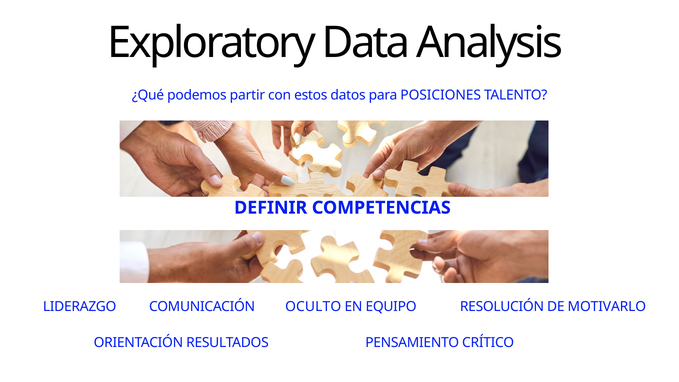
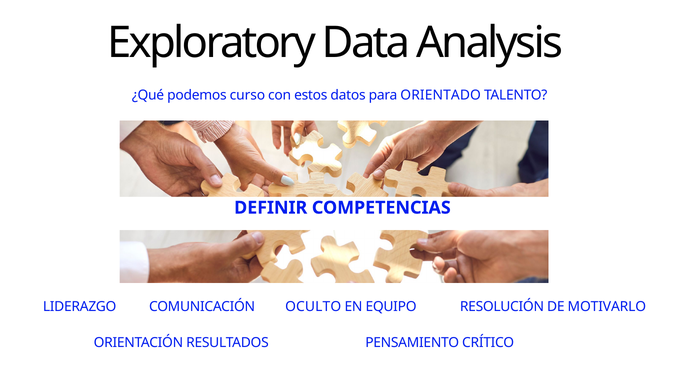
partir: partir -> curso (247, 95)
POSICIONES: POSICIONES -> ORIENTADO (441, 95)
